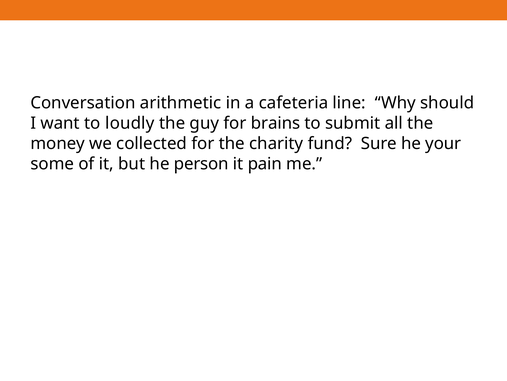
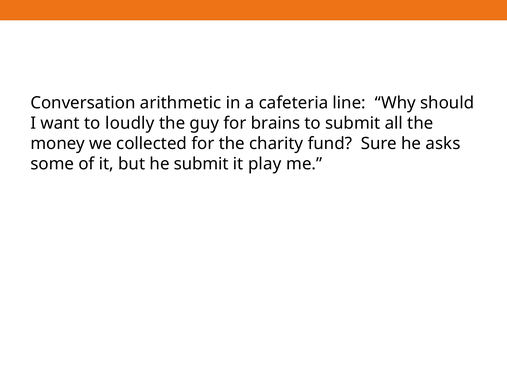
your: your -> asks (443, 143)
he person: person -> submit (201, 163)
pain: pain -> play (265, 163)
